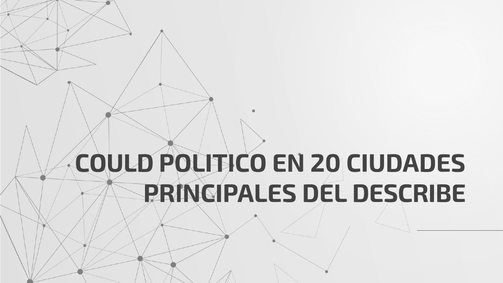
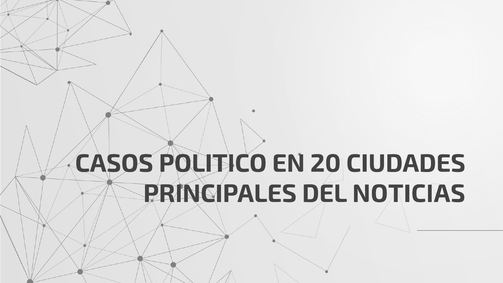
COULD: COULD -> CASOS (114, 163)
DESCRIBE: DESCRIBE -> NOTICIAS (409, 194)
